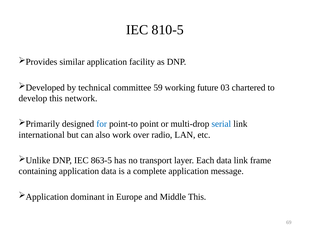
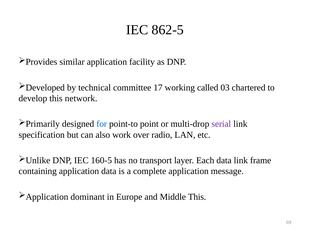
810-5: 810-5 -> 862-5 (168, 30)
59: 59 -> 17 (158, 87)
future: future -> called (208, 87)
serial colour: blue -> purple (221, 124)
international: international -> specification (42, 135)
863-5: 863-5 -> 160-5 (101, 160)
